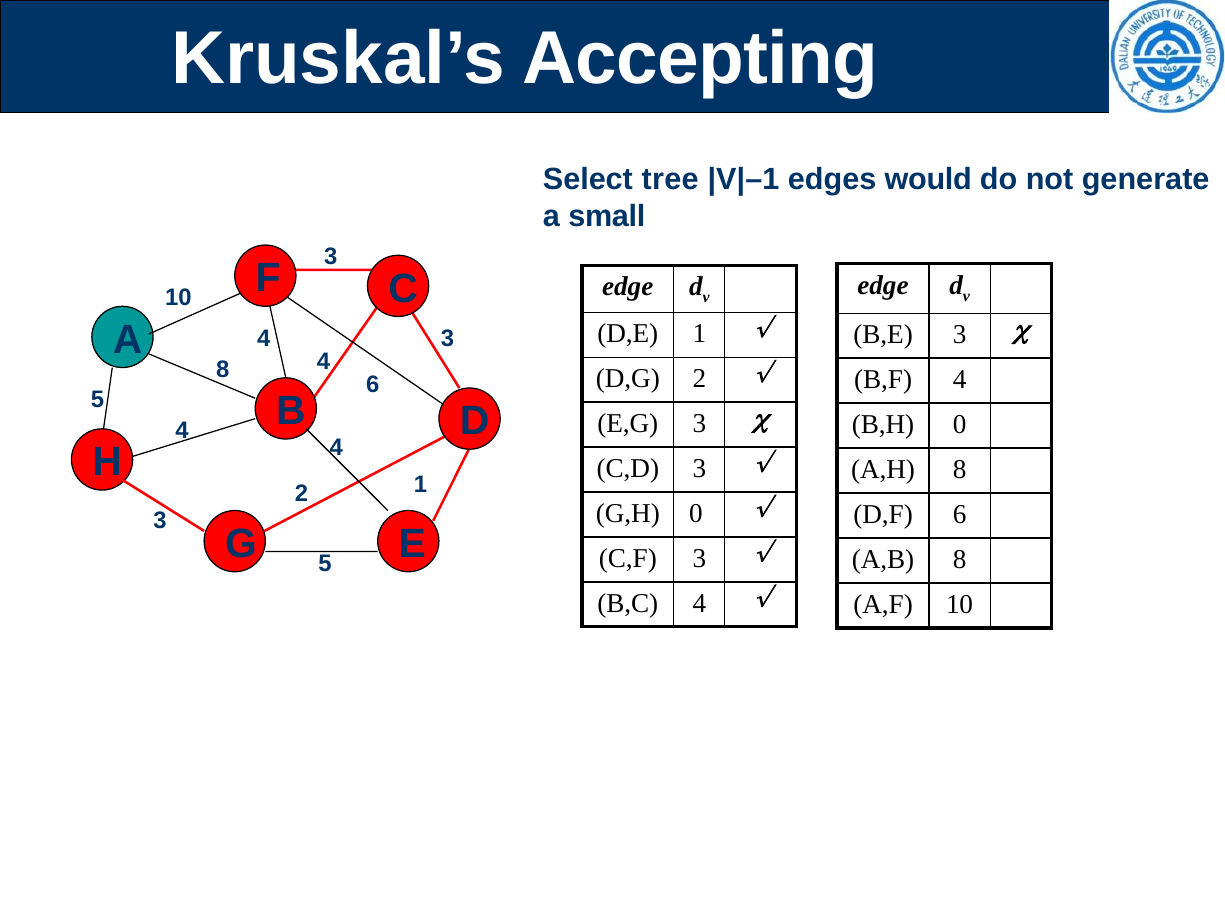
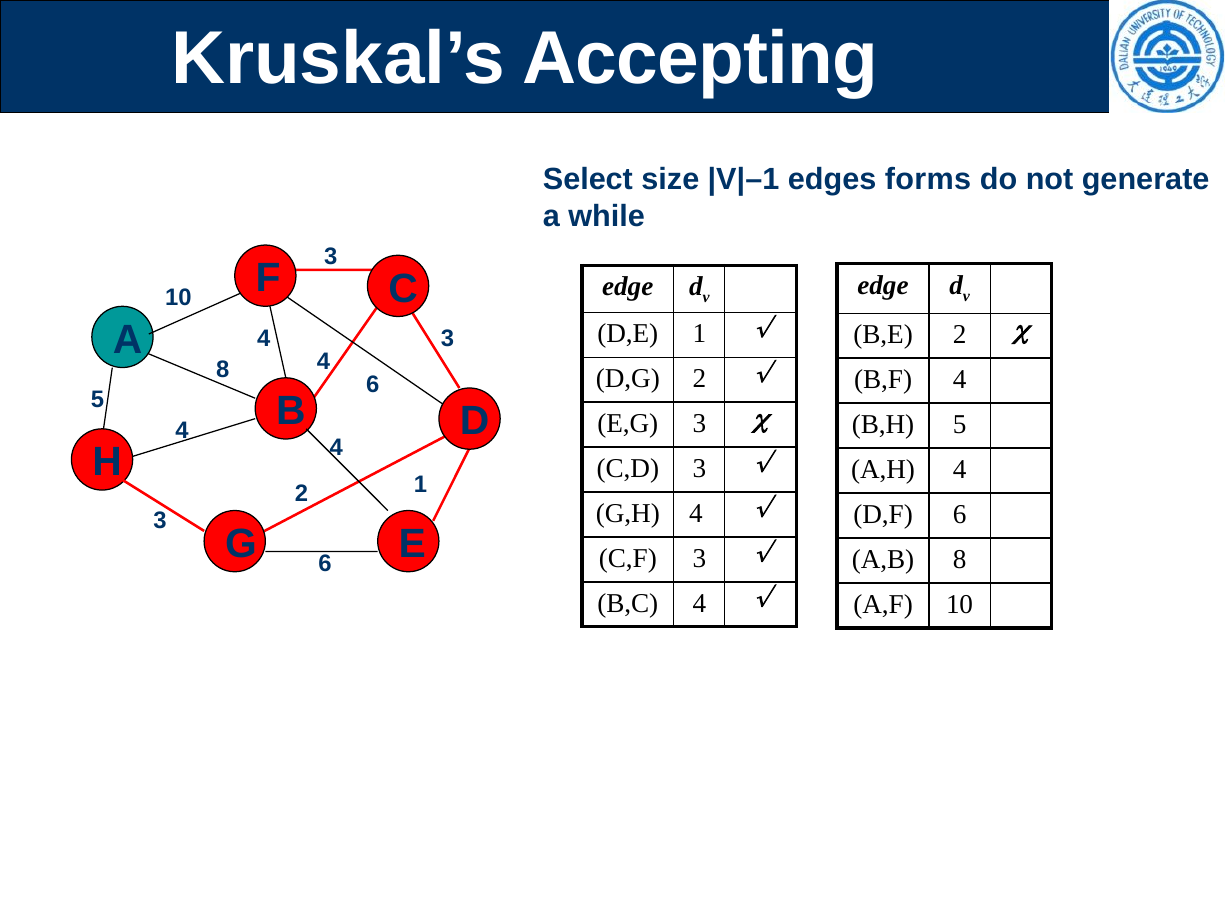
tree: tree -> size (670, 180)
would: would -> forms (928, 180)
small: small -> while (607, 216)
B,E 3: 3 -> 2 (960, 335)
B,H 0: 0 -> 5 (960, 425)
A,H 8: 8 -> 4 (960, 469)
G,H 0: 0 -> 4 (696, 513)
G 5: 5 -> 6 (325, 563)
